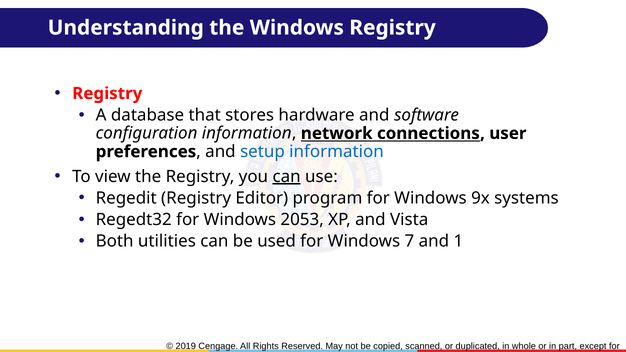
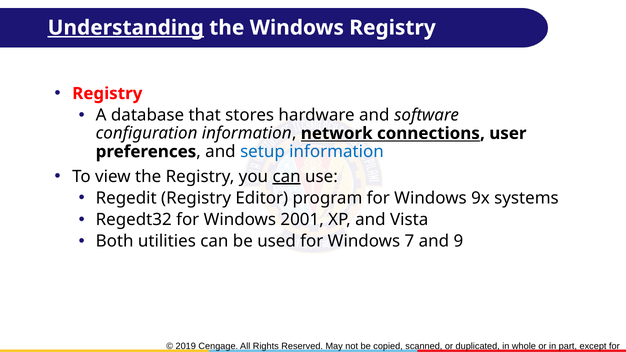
Understanding underline: none -> present (126, 28)
2053: 2053 -> 2001 (302, 220)
1: 1 -> 9 (458, 241)
